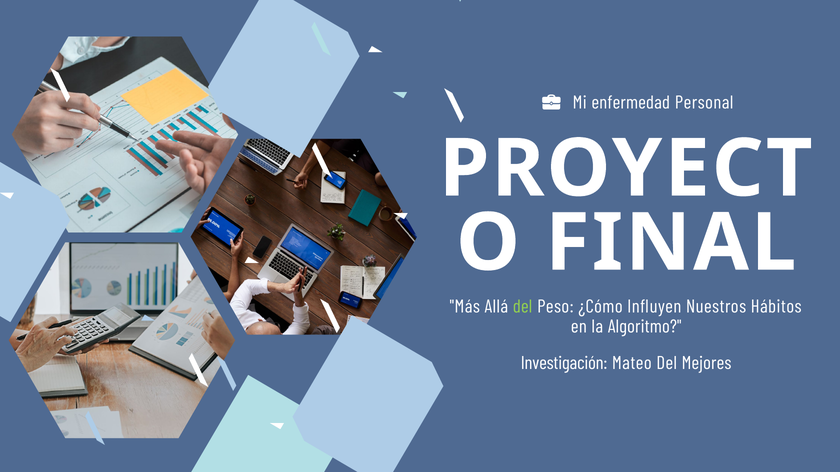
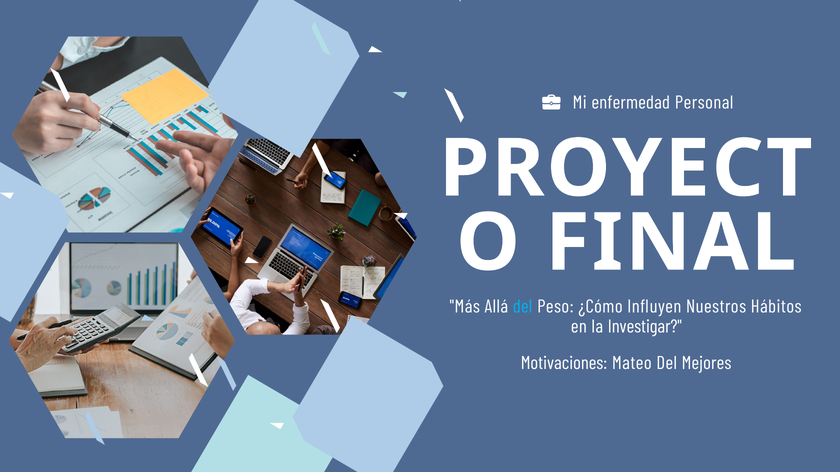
del colour: light green -> light blue (523, 307)
Algoritmo: Algoritmo -> Investigar (645, 327)
Investigación: Investigación -> Motivaciones (564, 364)
